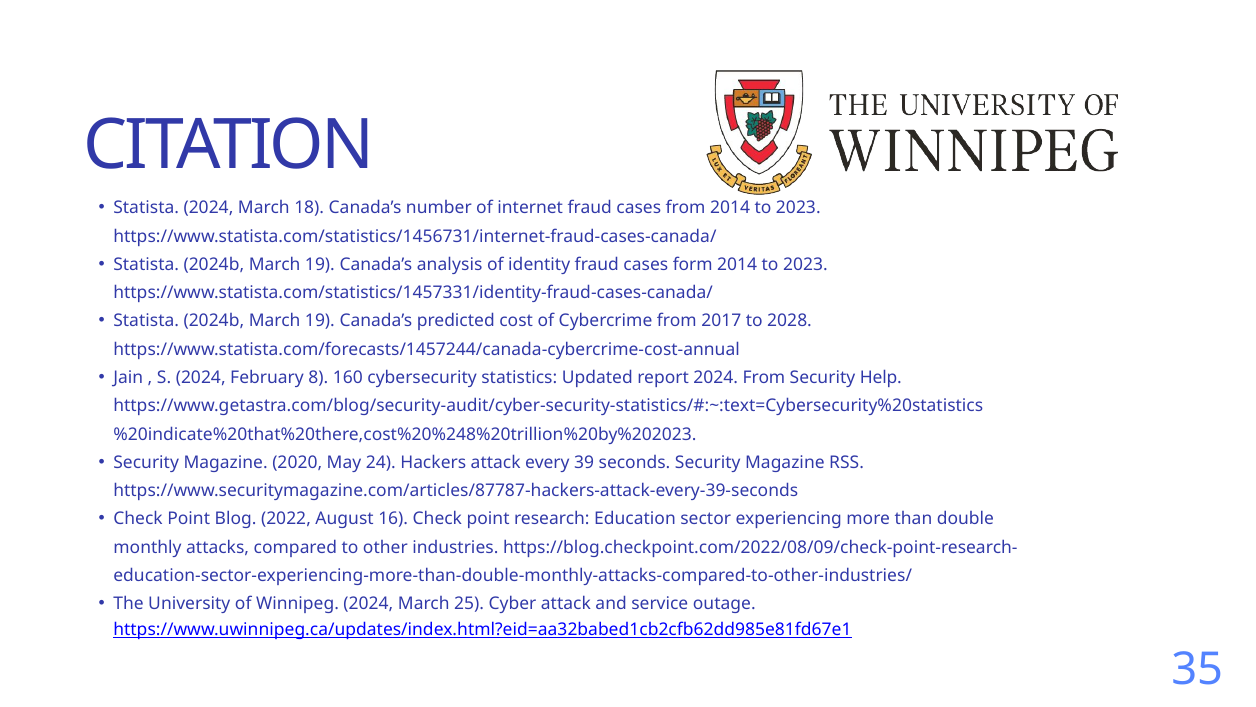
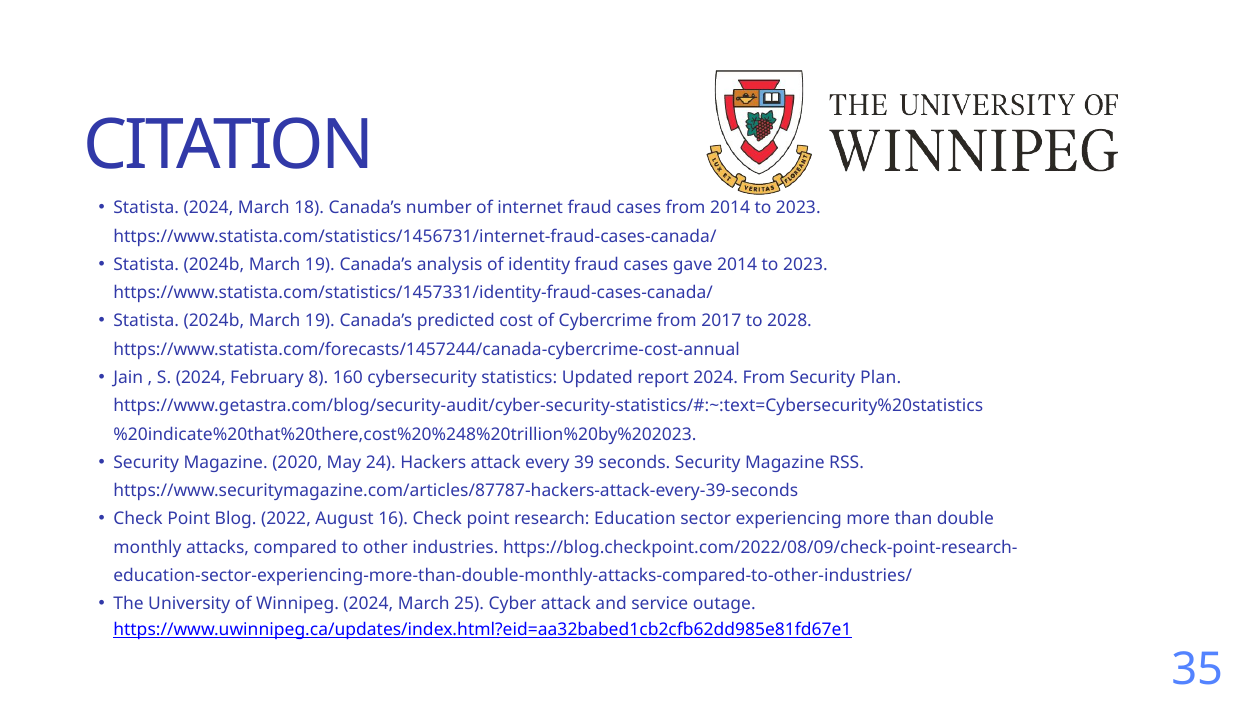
form: form -> gave (693, 264)
Help: Help -> Plan (881, 378)
